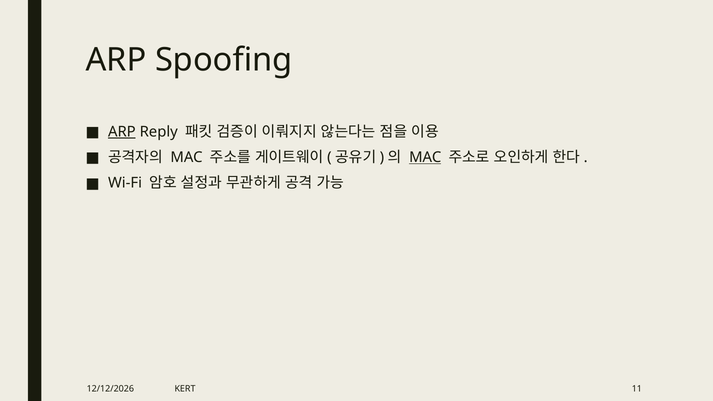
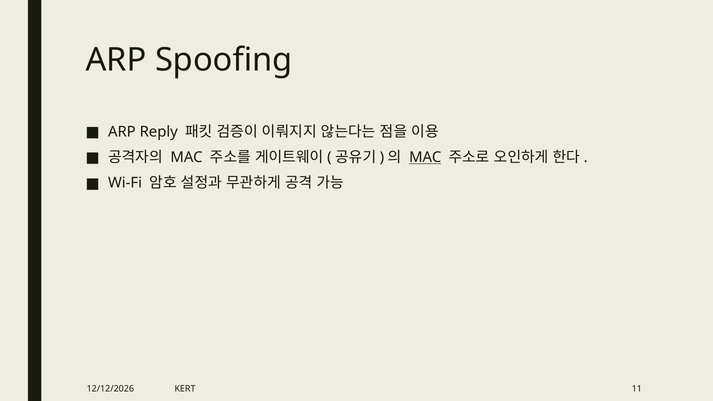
ARP underline: present -> none (122, 132)
